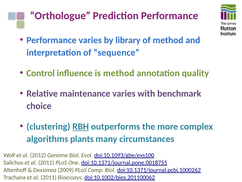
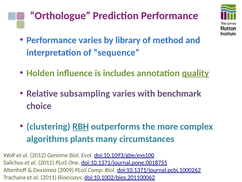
Control: Control -> Holden (41, 73)
is method: method -> includes (119, 73)
quality underline: none -> present (195, 73)
maintenance: maintenance -> subsampling (85, 93)
